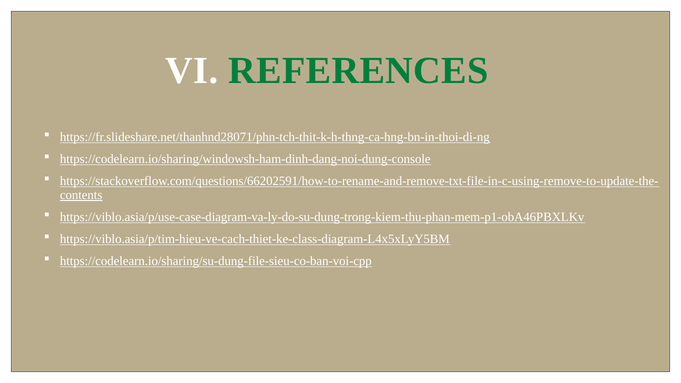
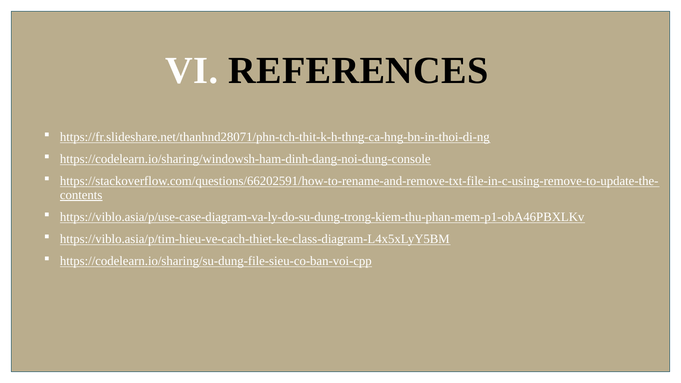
REFERENCES colour: green -> black (358, 70)
